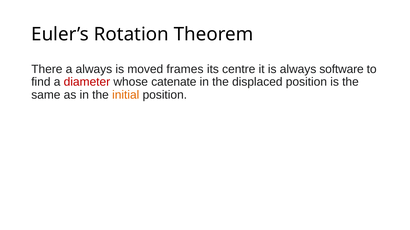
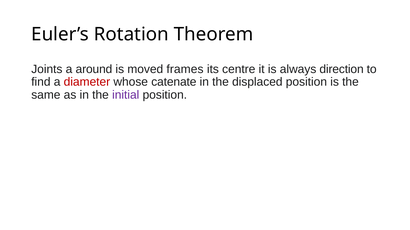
There: There -> Joints (47, 69)
a always: always -> around (94, 69)
software: software -> direction (342, 69)
initial colour: orange -> purple (126, 95)
